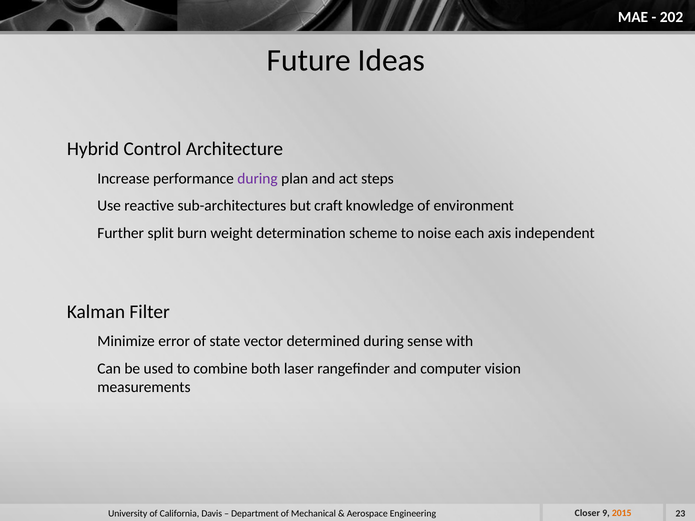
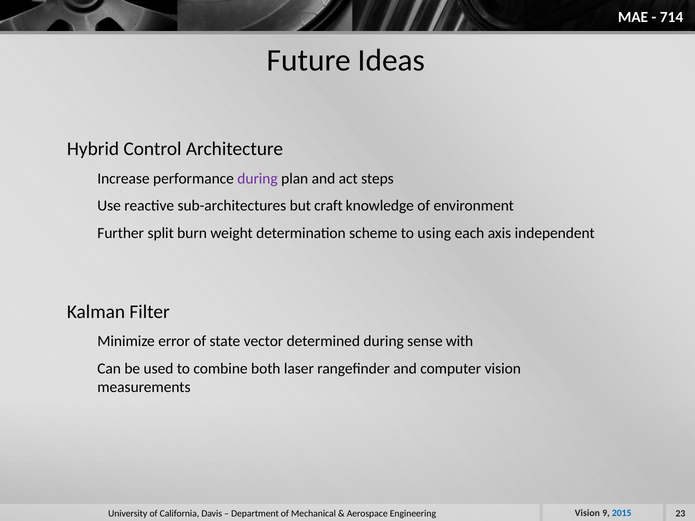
202: 202 -> 714 (671, 17)
noise: noise -> using (434, 233)
Closer: Closer -> Vision (587, 513)
2015 colour: orange -> blue (622, 513)
